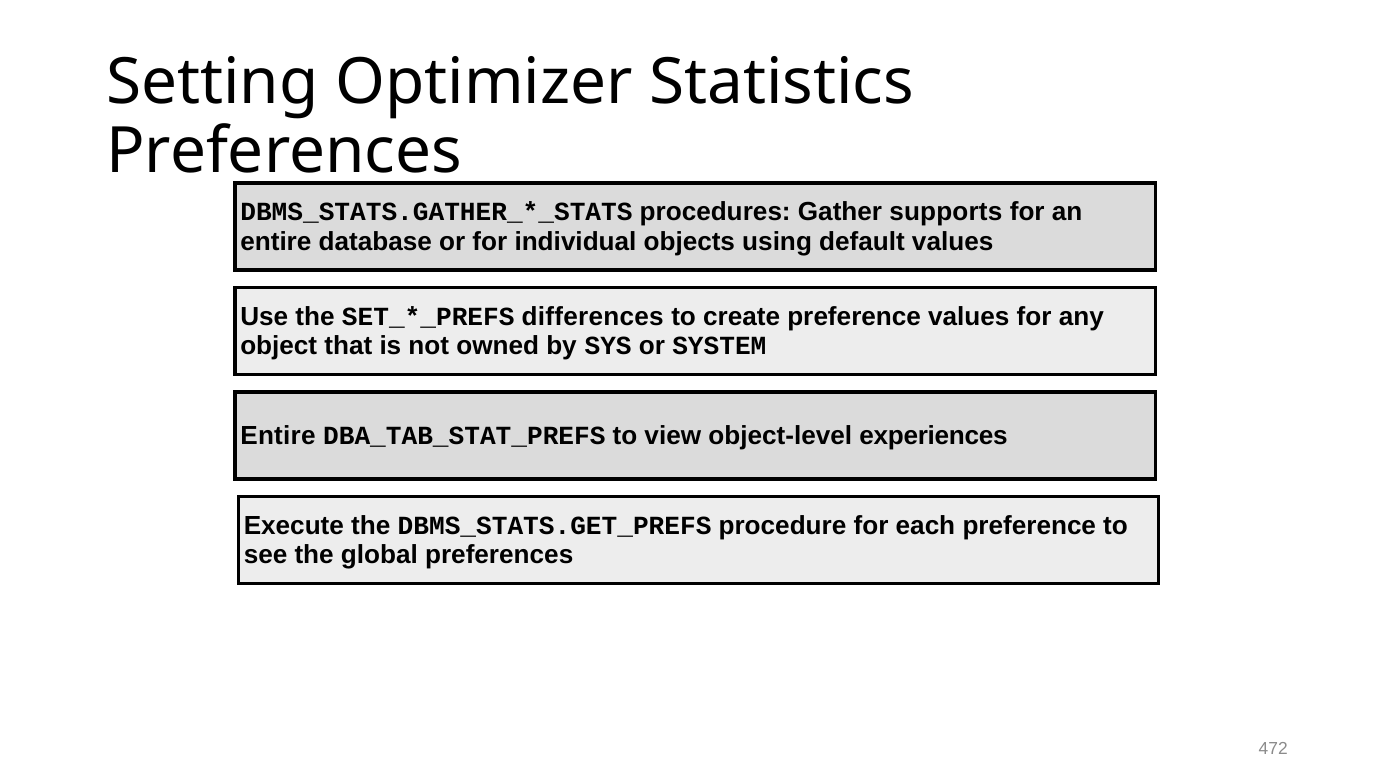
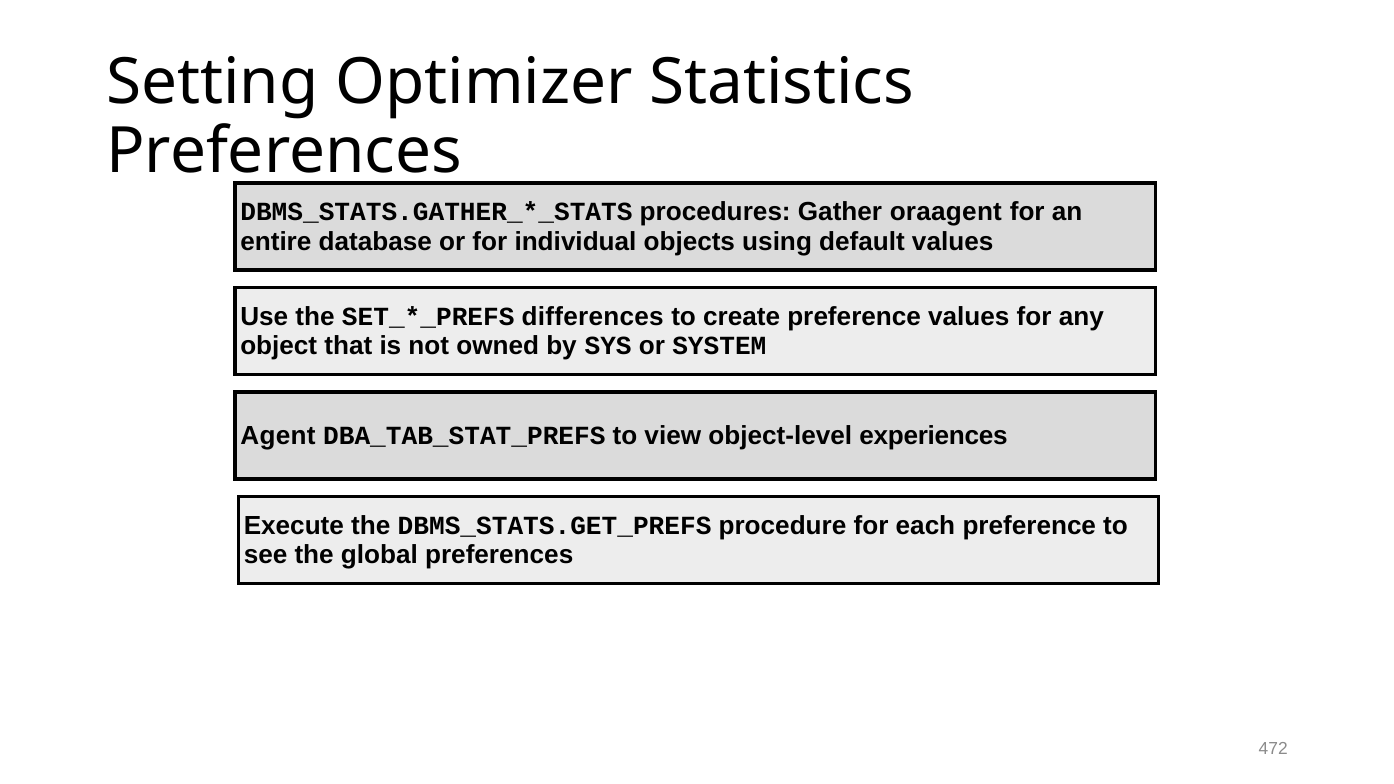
supports: supports -> oraagent (946, 212)
Entire: Entire -> Agent (278, 436)
